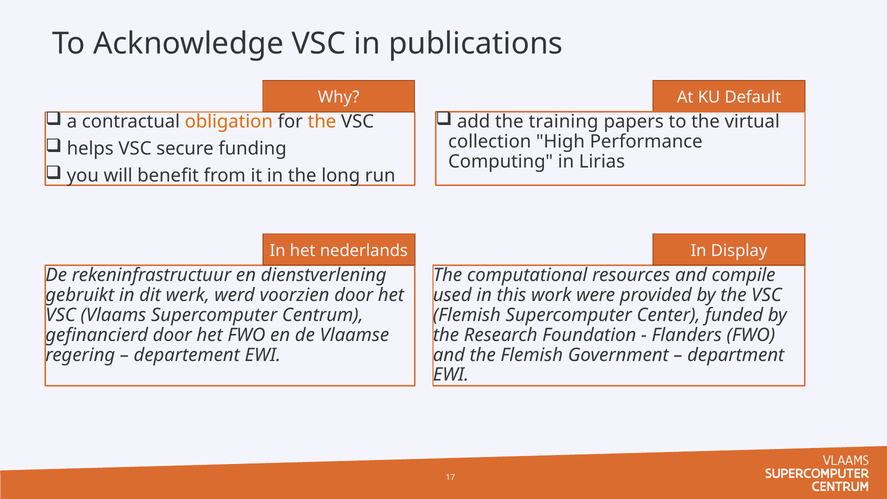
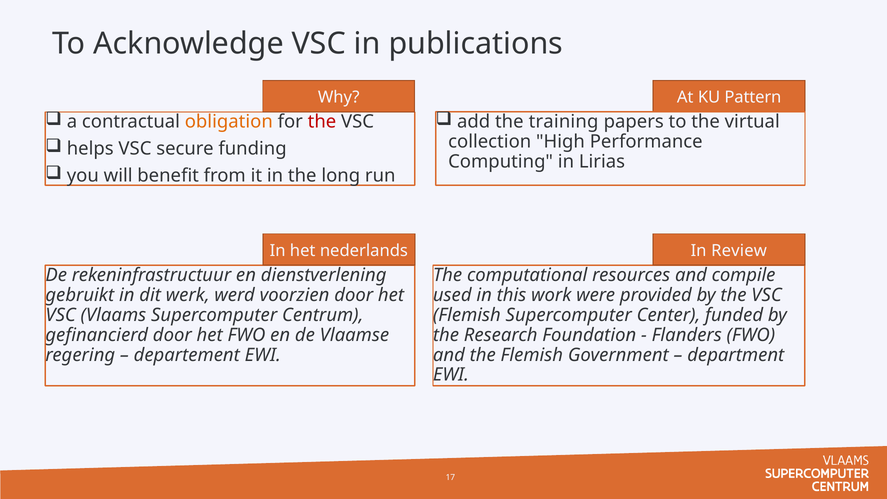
Default: Default -> Pattern (753, 97)
the colour: orange -> red (322, 122)
Display: Display -> Review (739, 251)
